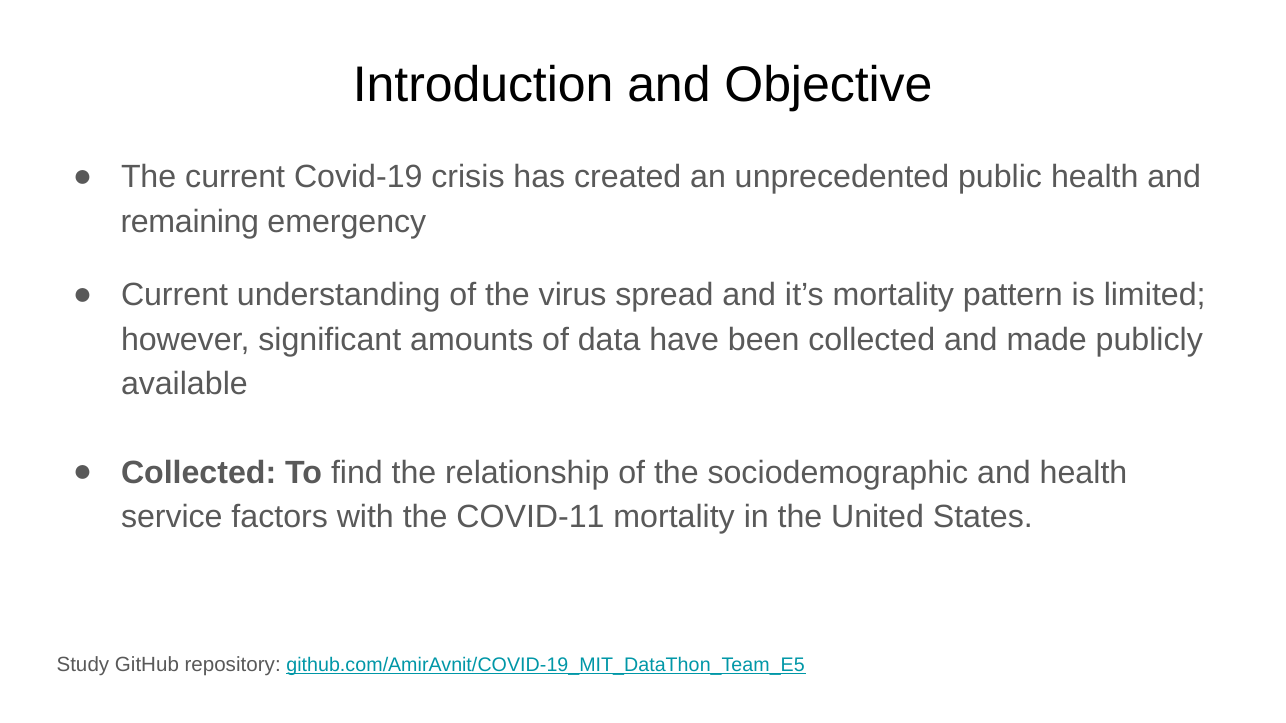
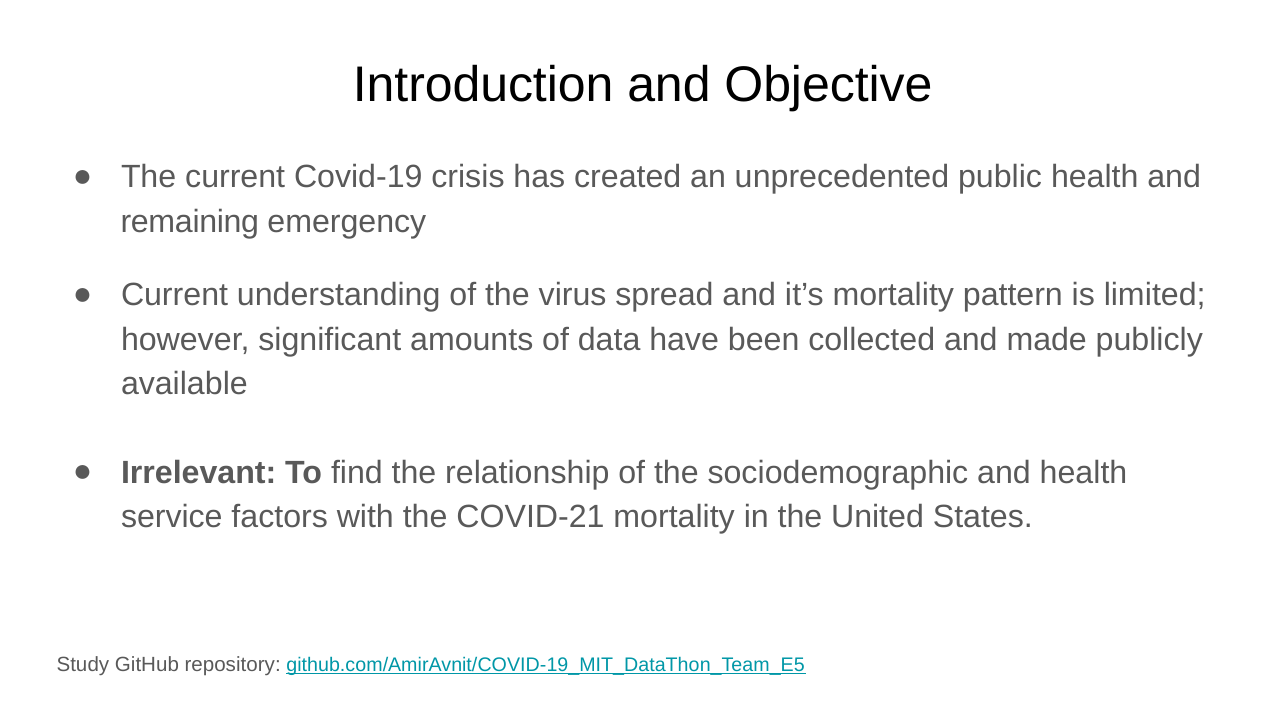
Collected: Collected -> Irrelevant (199, 473)
COVID-11: COVID-11 -> COVID-21 (531, 517)
